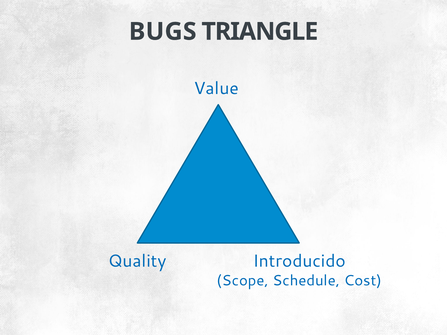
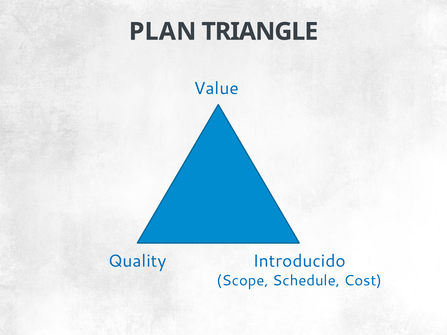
BUGS: BUGS -> PLAN (163, 32)
